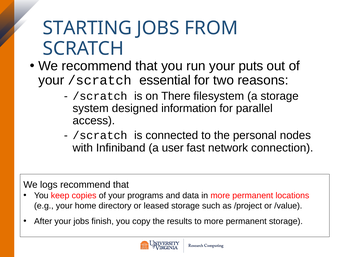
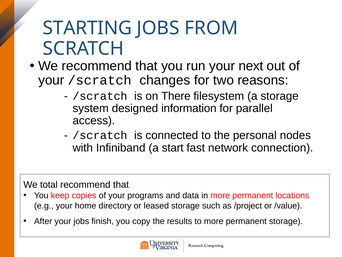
puts: puts -> next (251, 66)
essential: essential -> changes (165, 80)
user: user -> start (173, 147)
logs: logs -> total (49, 184)
